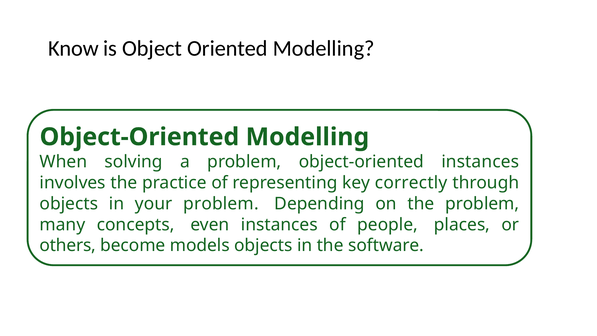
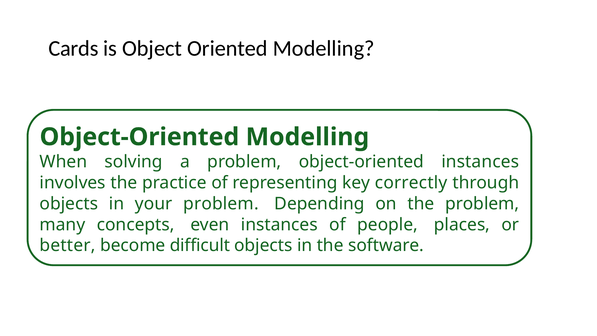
Know: Know -> Cards (73, 49)
others: others -> better (68, 245)
models: models -> difficult (200, 245)
